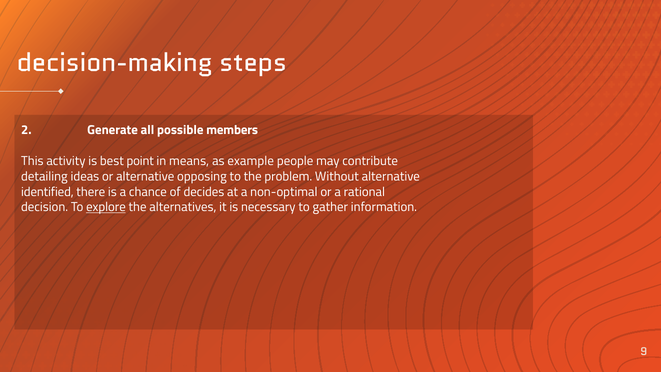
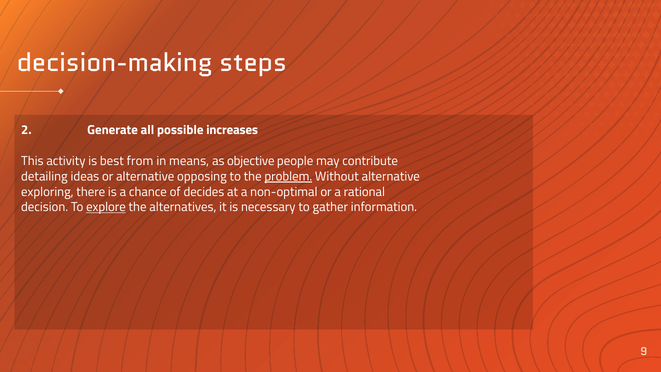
members: members -> increases (232, 130)
point: point -> from (140, 161)
example: example -> objective (251, 161)
problem underline: none -> present (288, 176)
identified: identified -> exploring (47, 192)
